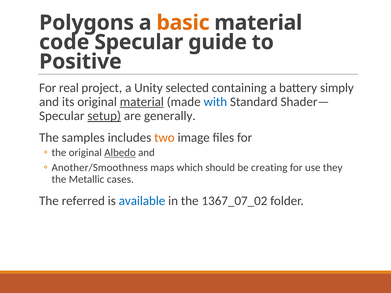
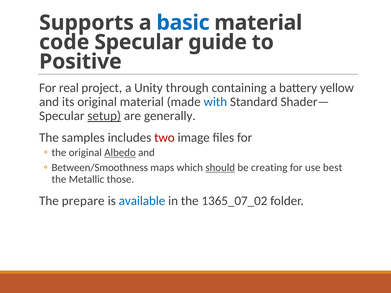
Polygons: Polygons -> Supports (87, 23)
basic colour: orange -> blue (183, 23)
selected: selected -> through (187, 88)
simply: simply -> yellow (337, 88)
material underline: present -> none (142, 102)
two colour: orange -> red (164, 138)
Another/Smoothness: Another/Smoothness -> Between/Smoothness (100, 168)
should underline: none -> present (220, 168)
they: they -> best (333, 168)
cases: cases -> those (120, 179)
referred: referred -> prepare (83, 201)
1367_07_02: 1367_07_02 -> 1365_07_02 (234, 201)
